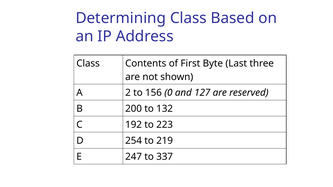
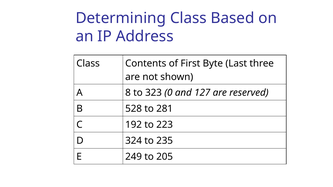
2: 2 -> 8 (128, 93)
156: 156 -> 323 (154, 93)
200: 200 -> 528 (134, 109)
132: 132 -> 281 (165, 109)
254: 254 -> 324 (134, 141)
219: 219 -> 235 (165, 141)
247: 247 -> 249 (134, 157)
337: 337 -> 205 (165, 157)
